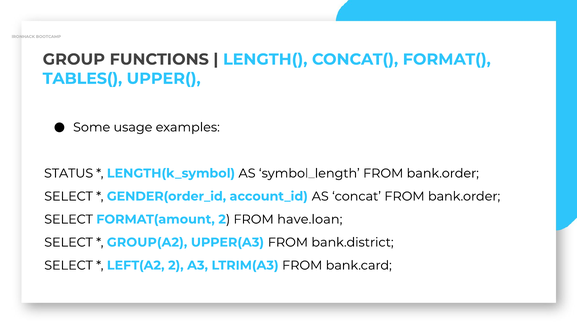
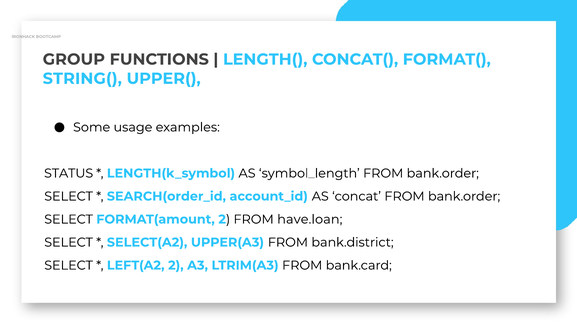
TABLES(: TABLES( -> STRING( (82, 79)
GENDER(order_id: GENDER(order_id -> SEARCH(order_id (166, 197)
GROUP(A2: GROUP(A2 -> SELECT(A2 (147, 243)
